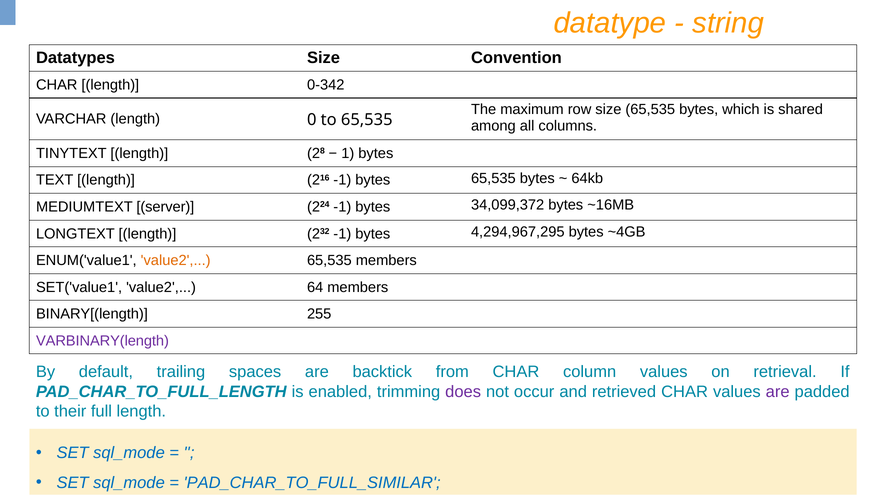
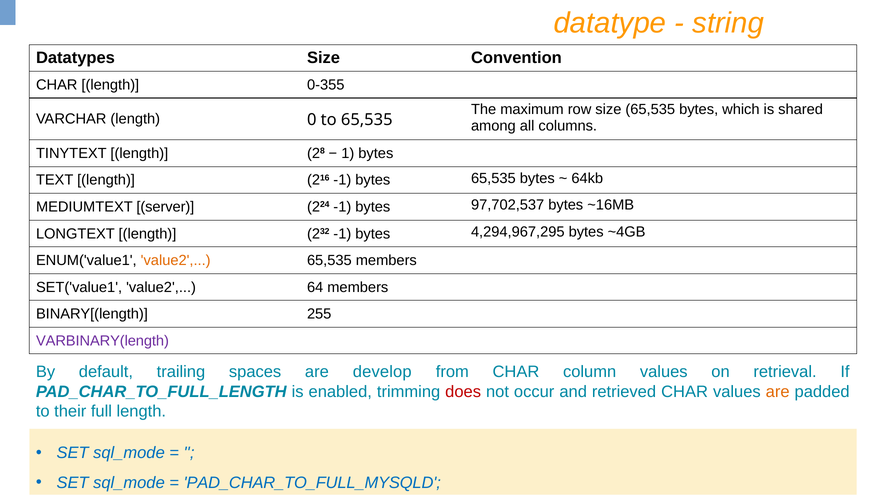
0-342: 0-342 -> 0-355 (326, 85)
34,099,372: 34,099,372 -> 97,702,537 (508, 205)
backtick: backtick -> develop (382, 372)
does colour: purple -> red (463, 392)
are colour: purple -> orange (778, 392)
PAD_CHAR_TO_FULL_SIMILAR: PAD_CHAR_TO_FULL_SIMILAR -> PAD_CHAR_TO_FULL_MYSQLD (312, 483)
